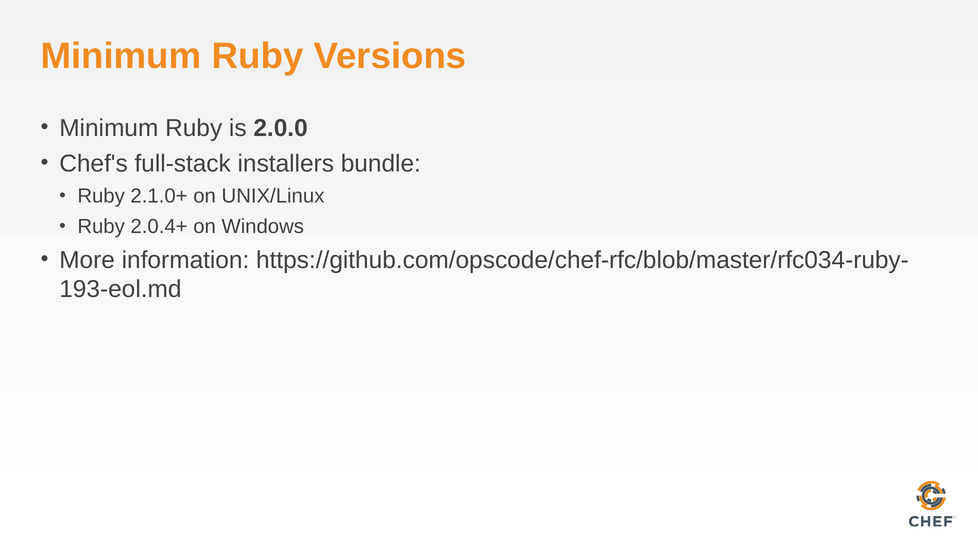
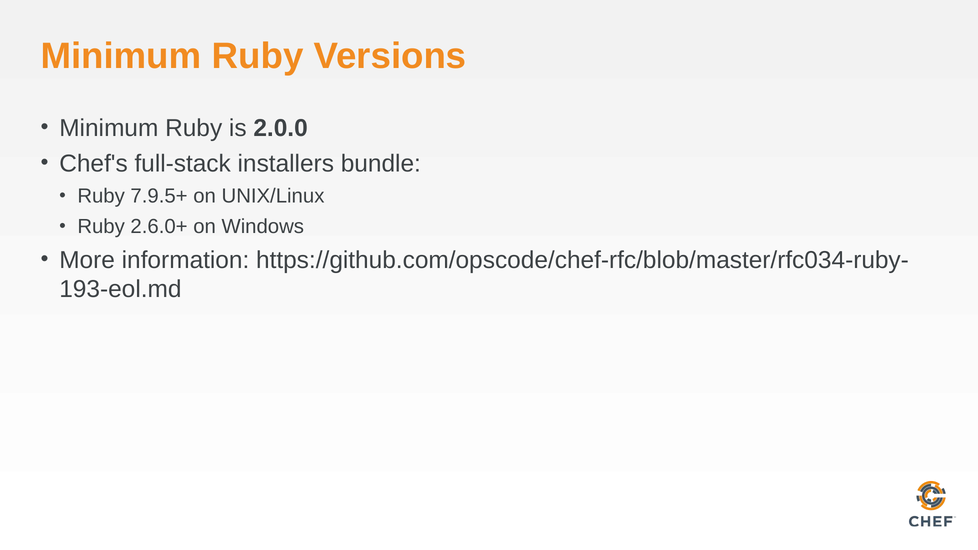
2.1.0+: 2.1.0+ -> 7.9.5+ (159, 196)
2.0.4+: 2.0.4+ -> 2.6.0+ (159, 227)
